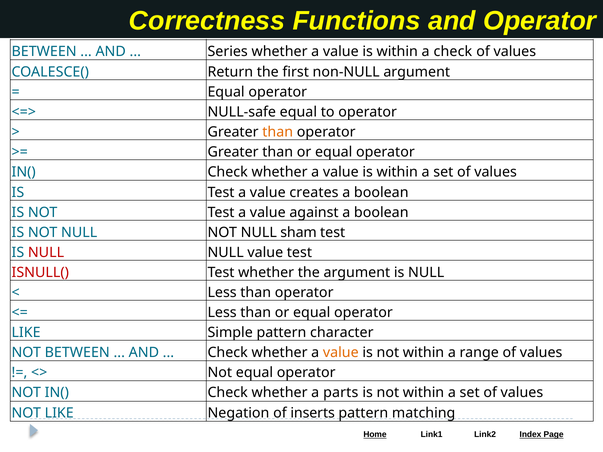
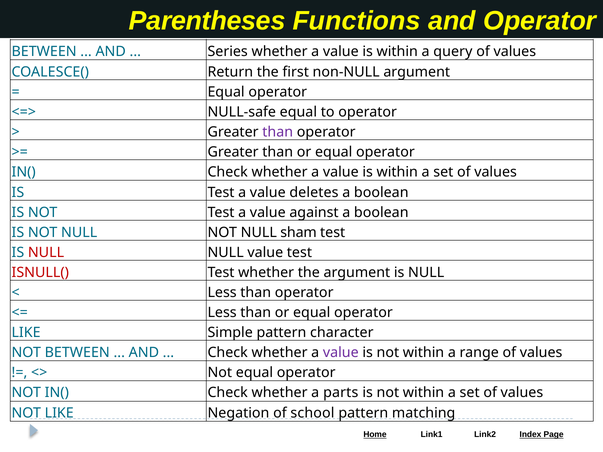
Correctness: Correctness -> Parentheses (207, 21)
a check: check -> query (453, 51)
than colour: orange -> purple (278, 132)
creates: creates -> deletes (314, 192)
value colour: orange -> purple (341, 353)
inserts: inserts -> school (312, 414)
